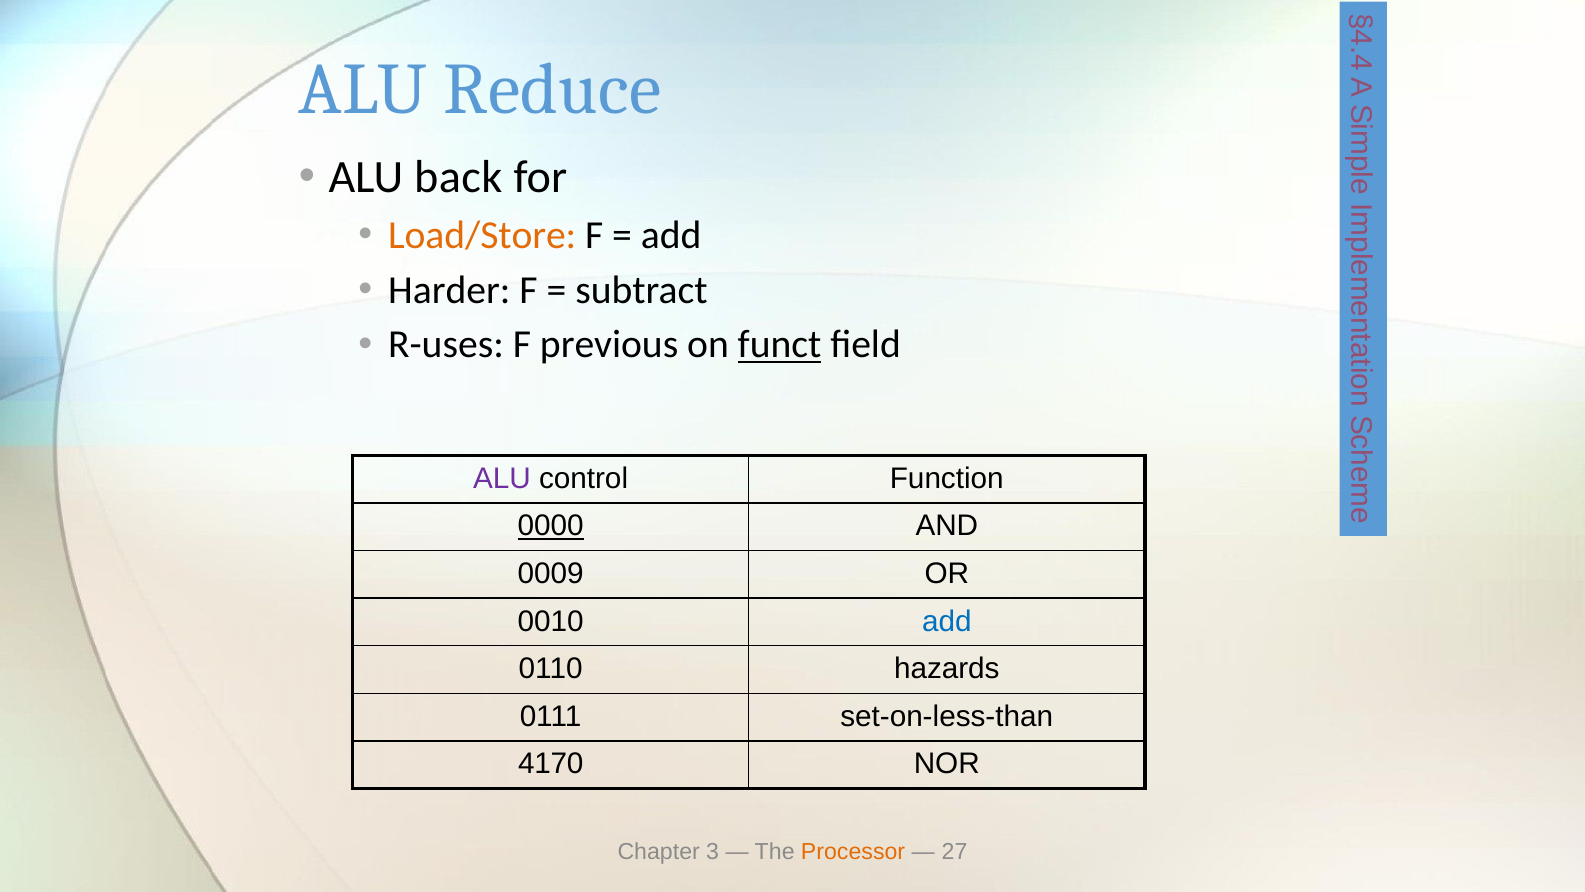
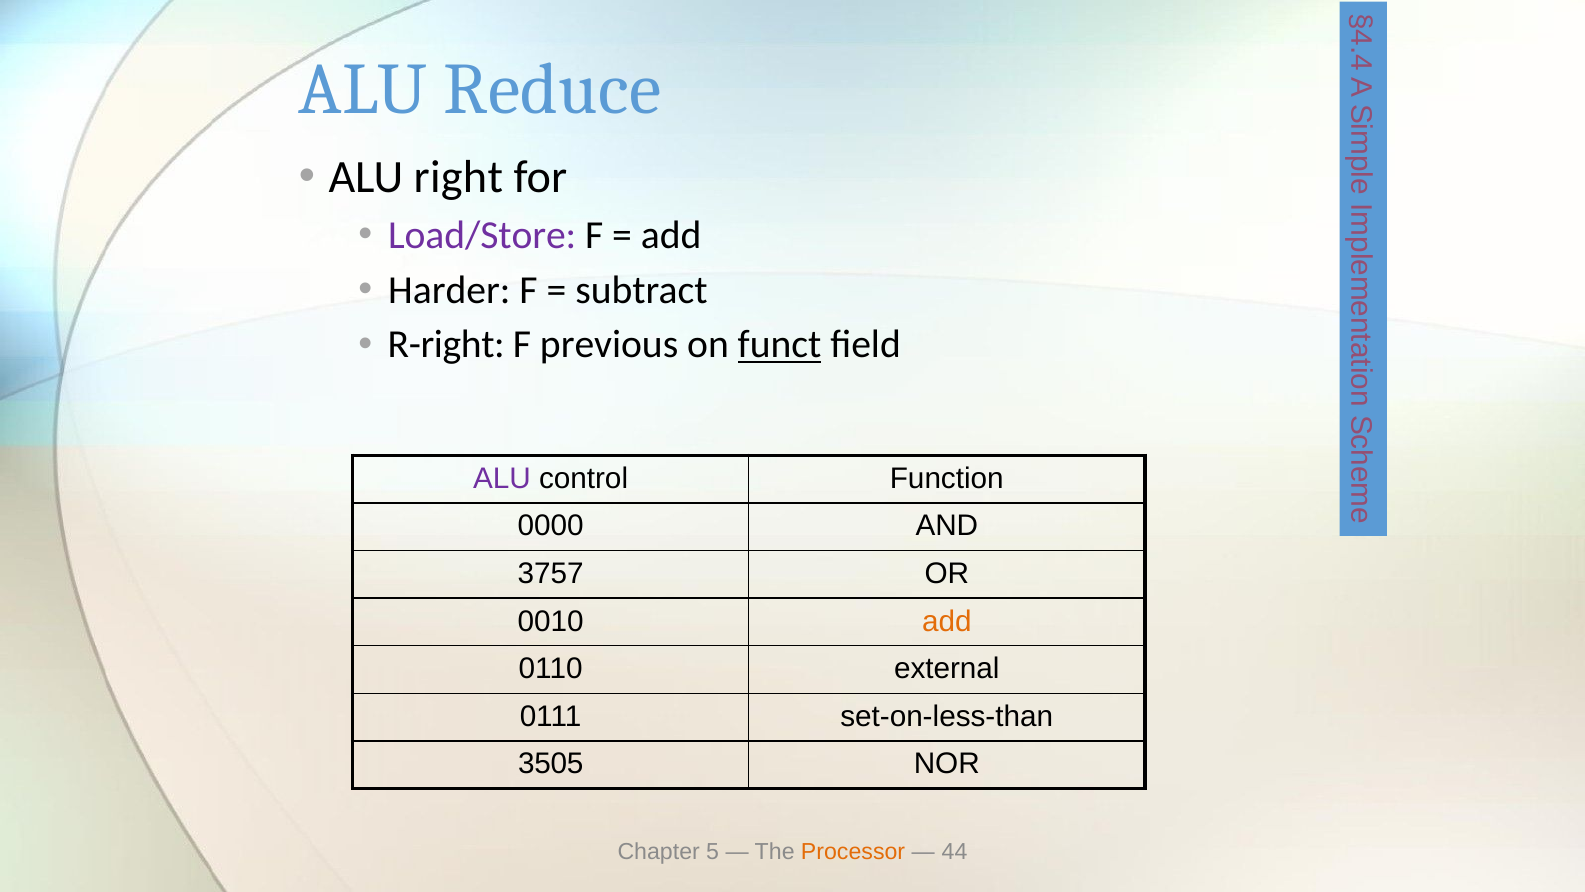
back: back -> right (458, 177)
Load/Store colour: orange -> purple (482, 235)
R-uses: R-uses -> R-right (446, 345)
0000 underline: present -> none (551, 526)
0009: 0009 -> 3757 (551, 573)
add colour: blue -> orange (947, 621)
hazards: hazards -> external (947, 669)
4170: 4170 -> 3505 (551, 764)
3: 3 -> 5 (713, 852)
27: 27 -> 44 (955, 852)
